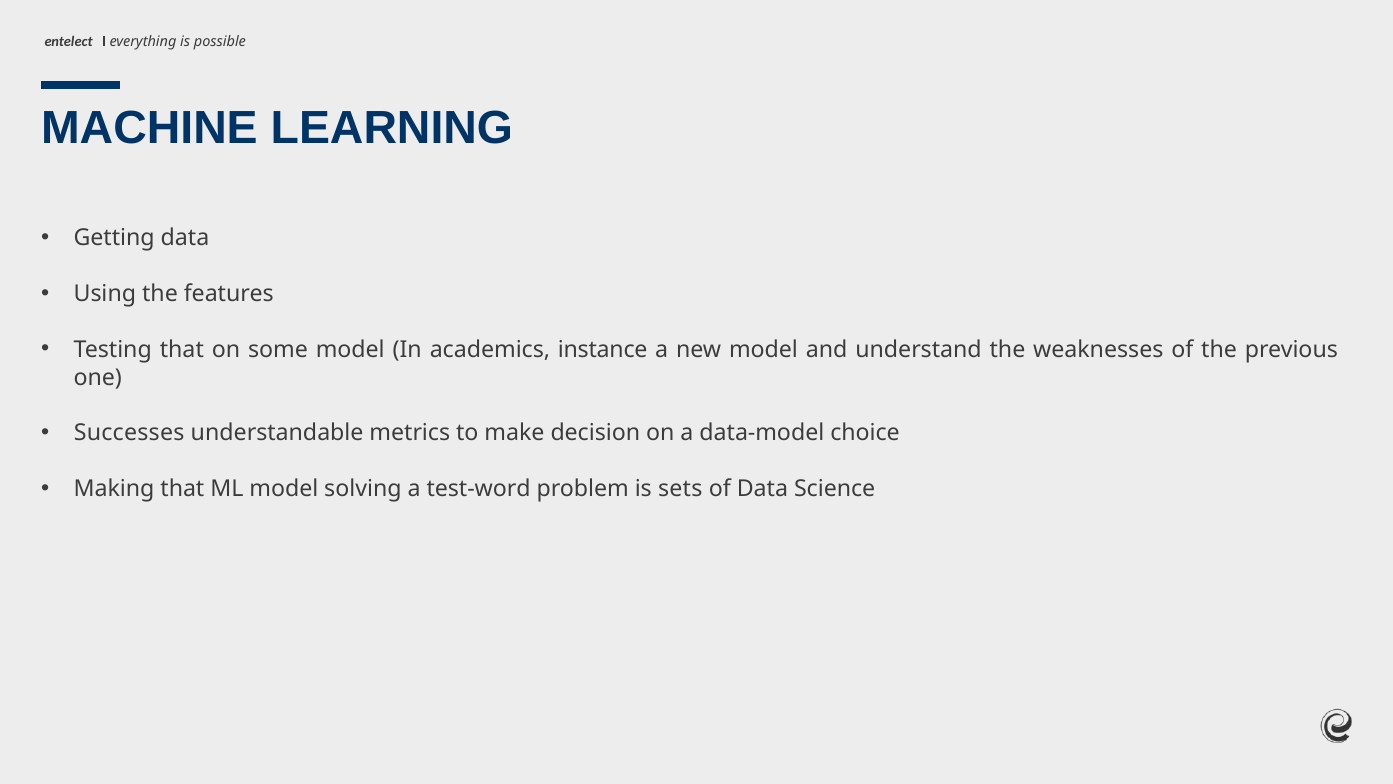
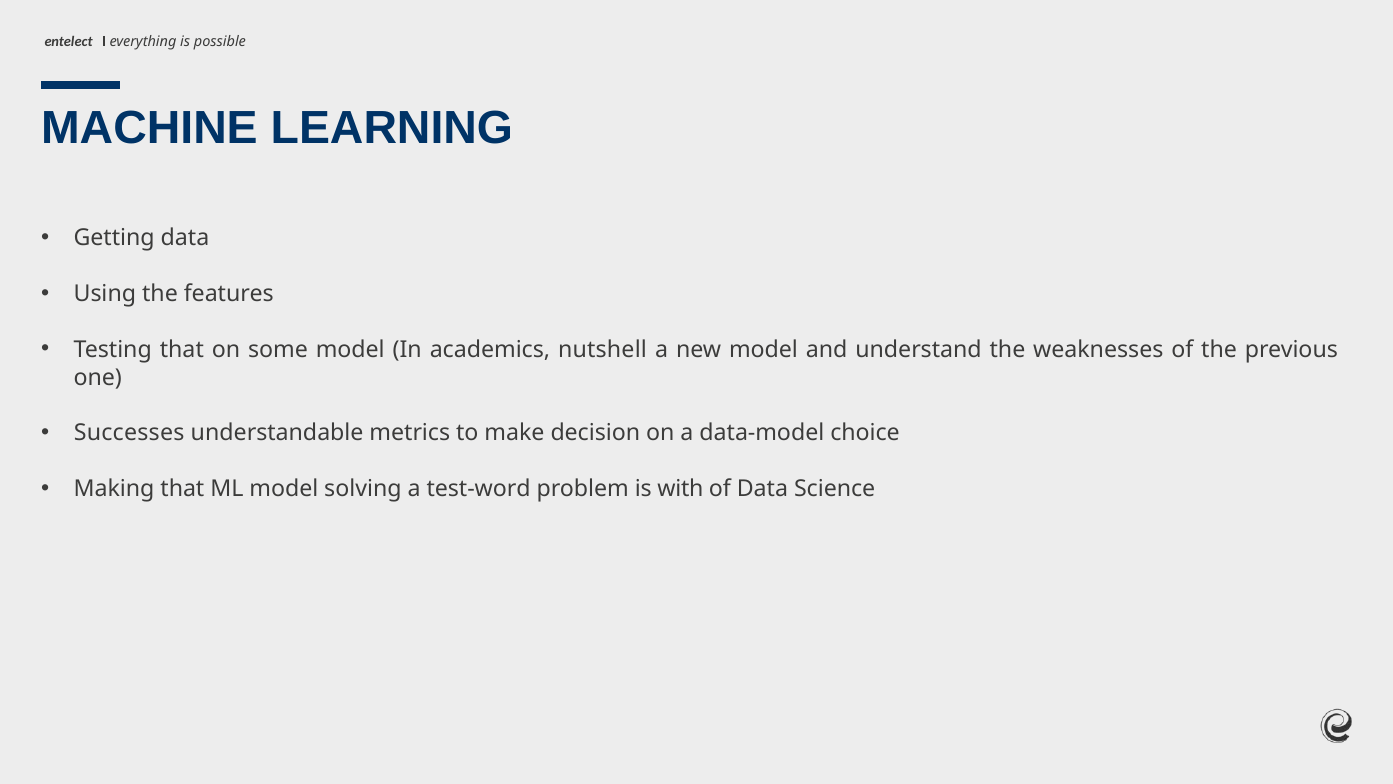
instance: instance -> nutshell (602, 349)
sets: sets -> with (680, 489)
